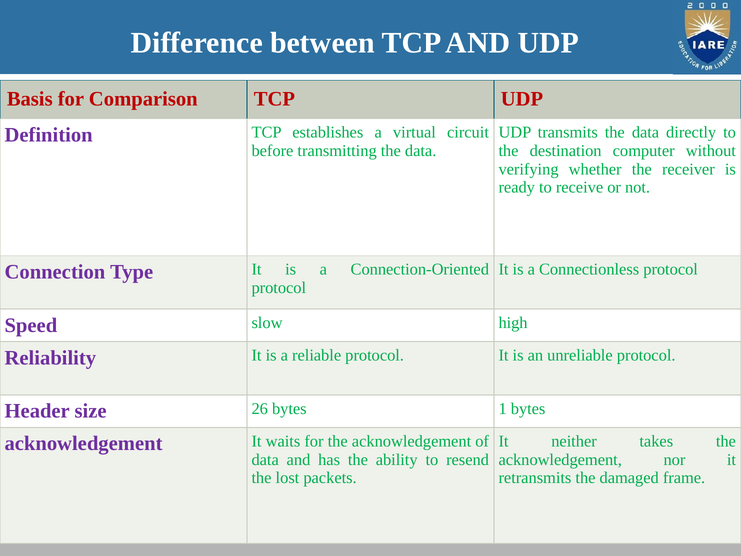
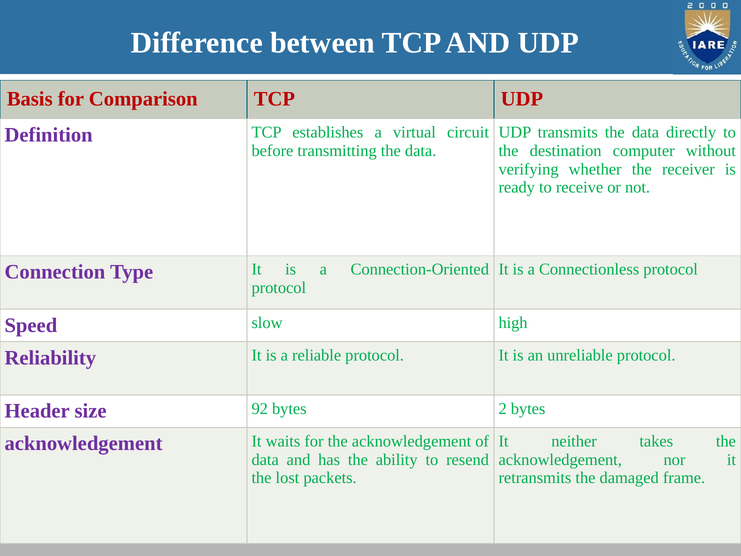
26: 26 -> 92 (260, 409)
1: 1 -> 2 (503, 409)
